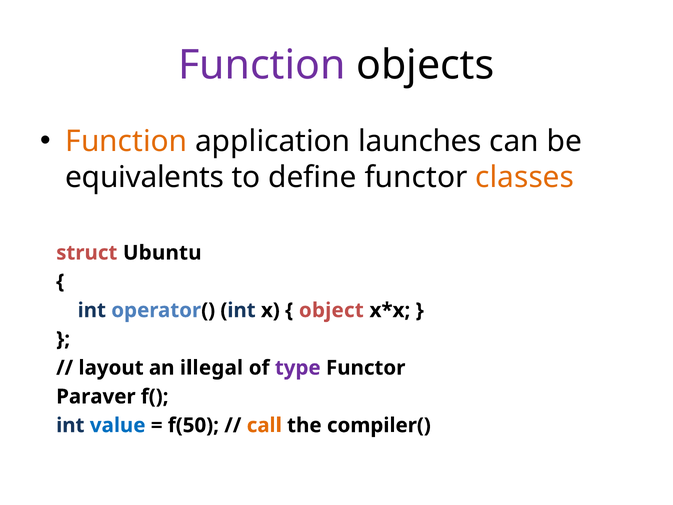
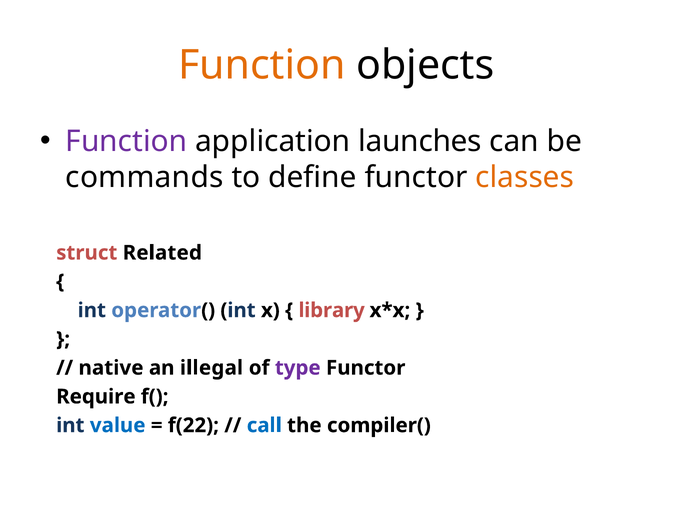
Function colour: purple -> orange (262, 65)
Function colour: orange -> purple (126, 141)
equivalents: equivalents -> commands (144, 177)
Ubuntu: Ubuntu -> Related (162, 253)
object: object -> library (332, 310)
layout: layout -> native (111, 368)
Paraver: Paraver -> Require (96, 396)
f(50: f(50 -> f(22 (193, 425)
call colour: orange -> blue (264, 425)
